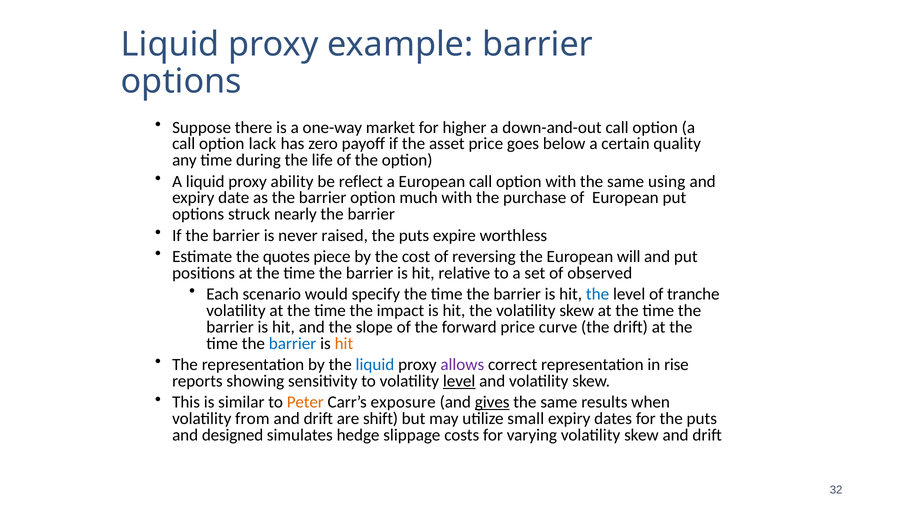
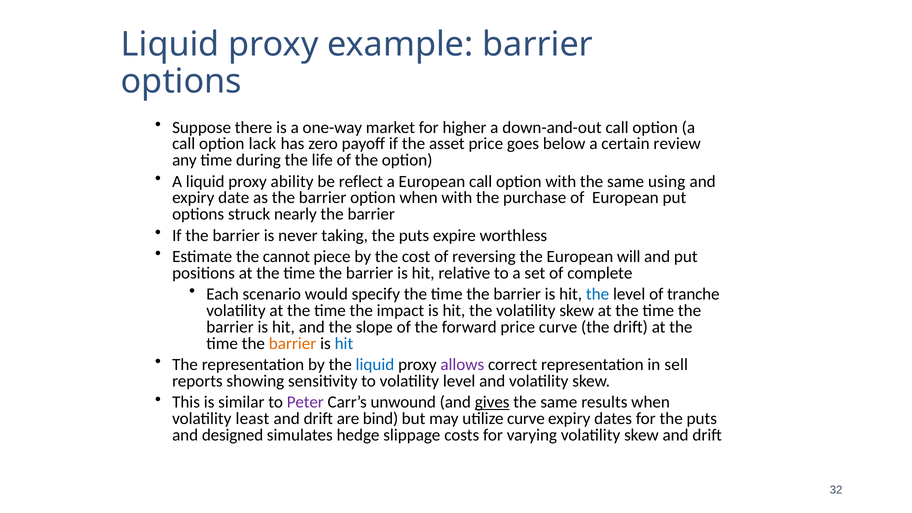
quality: quality -> review (677, 144)
option much: much -> when (419, 198)
raised: raised -> taking (345, 235)
quotes: quotes -> cannot (286, 257)
observed: observed -> complete (600, 273)
barrier colour: blue -> orange (293, 343)
hit colour: orange -> blue (344, 343)
rise: rise -> sell (676, 365)
level underline: present -> none (459, 381)
Peter colour: orange -> purple (305, 402)
exposure: exposure -> unwound (403, 402)
from: from -> least (252, 419)
shift: shift -> bind (381, 419)
utilize small: small -> curve (526, 419)
